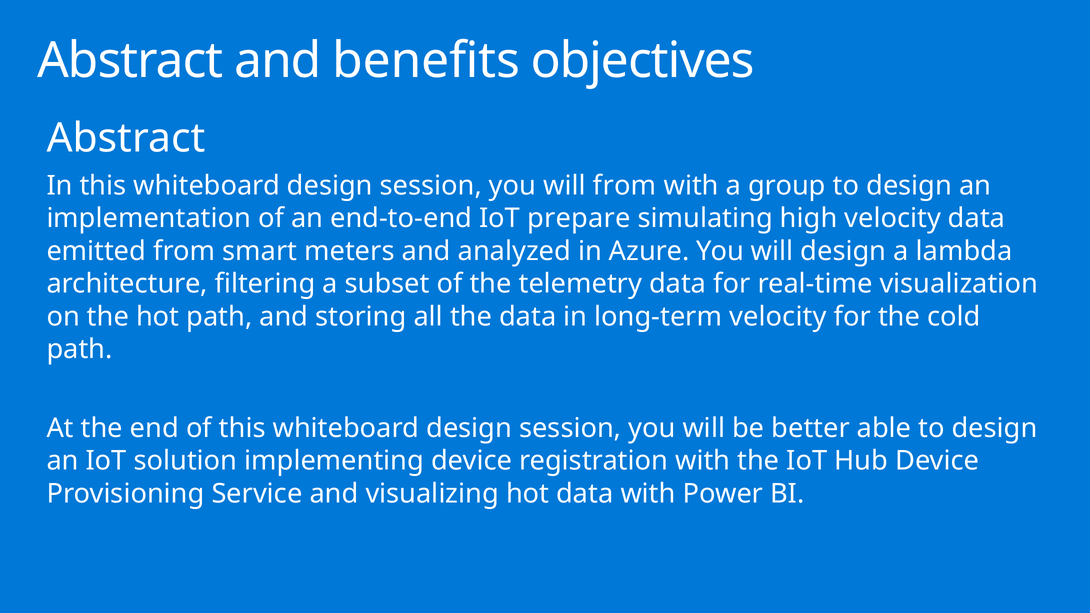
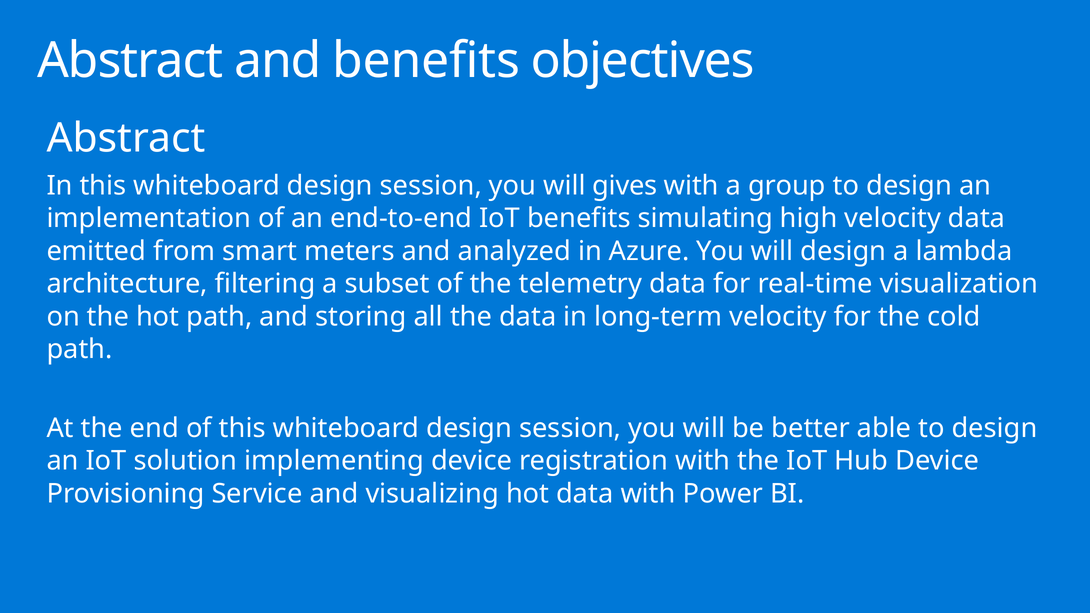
will from: from -> gives (625, 186)
IoT prepare: prepare -> benefits (579, 218)
